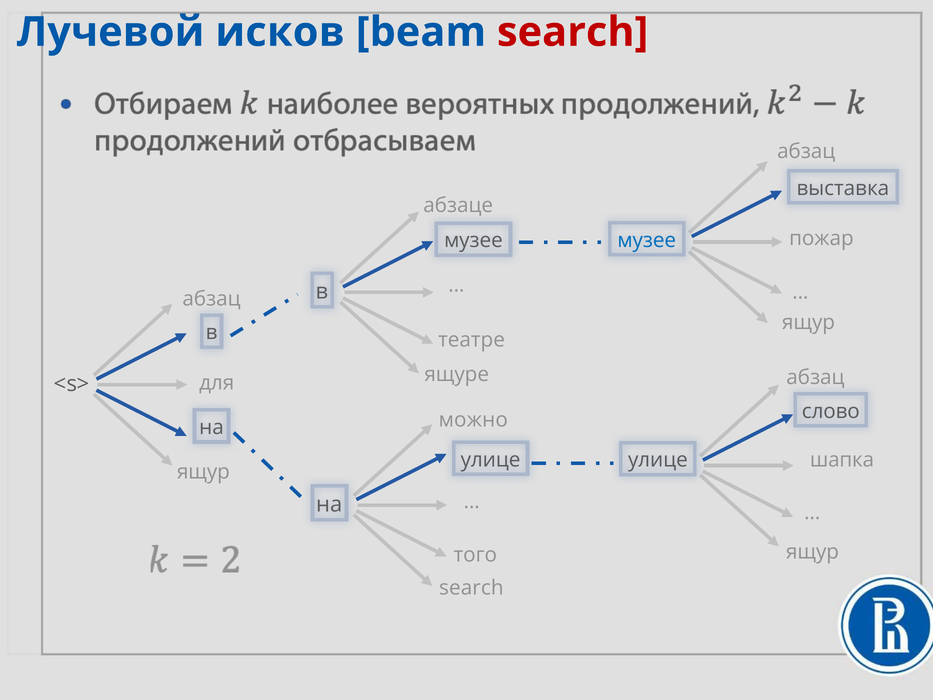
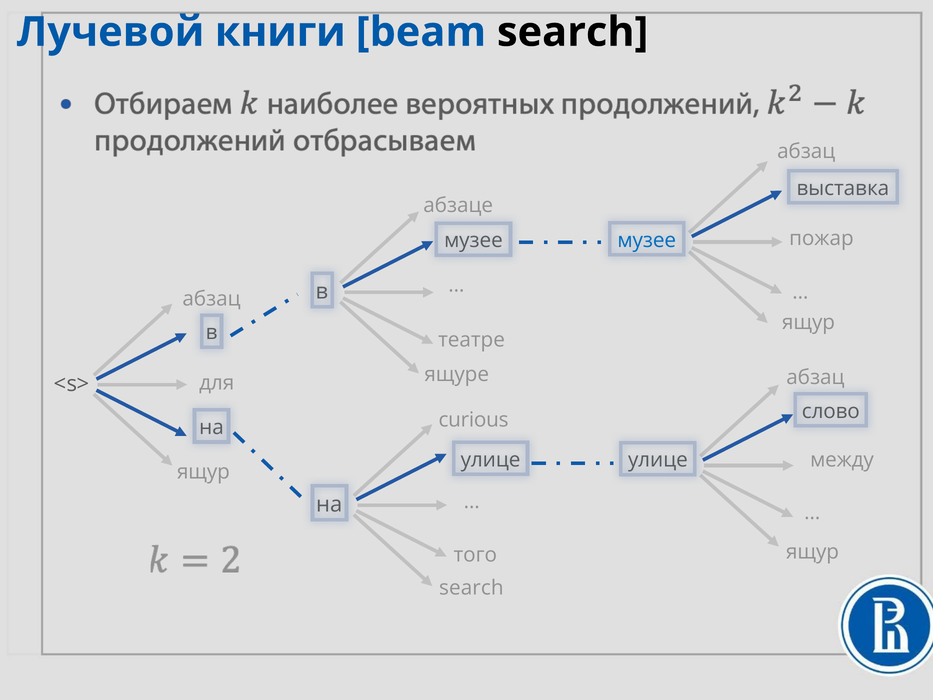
исков: исков -> книги (280, 32)
search colour: red -> black (573, 32)
можно: можно -> curious (474, 420)
шапка: шапка -> между (842, 460)
